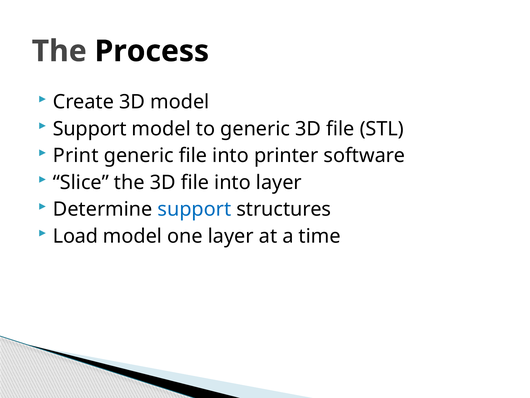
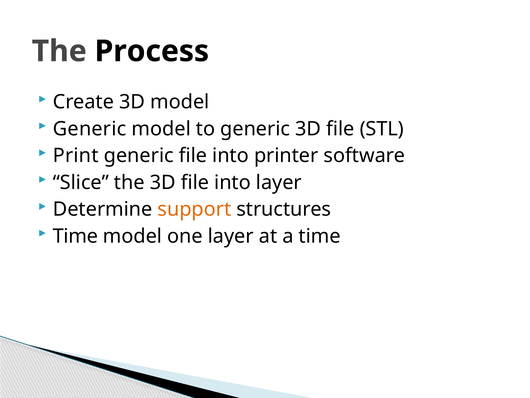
Support: Support -> Generic (90, 129)
support colour: blue -> orange (194, 209)
Load: Load -> Time (75, 236)
